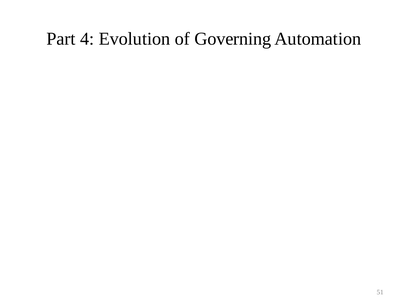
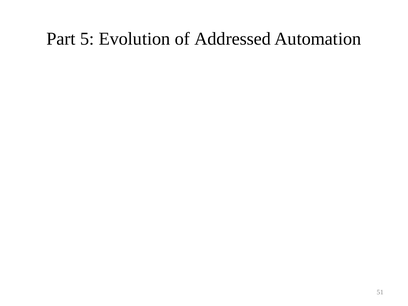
4: 4 -> 5 (87, 39)
Governing: Governing -> Addressed (233, 39)
